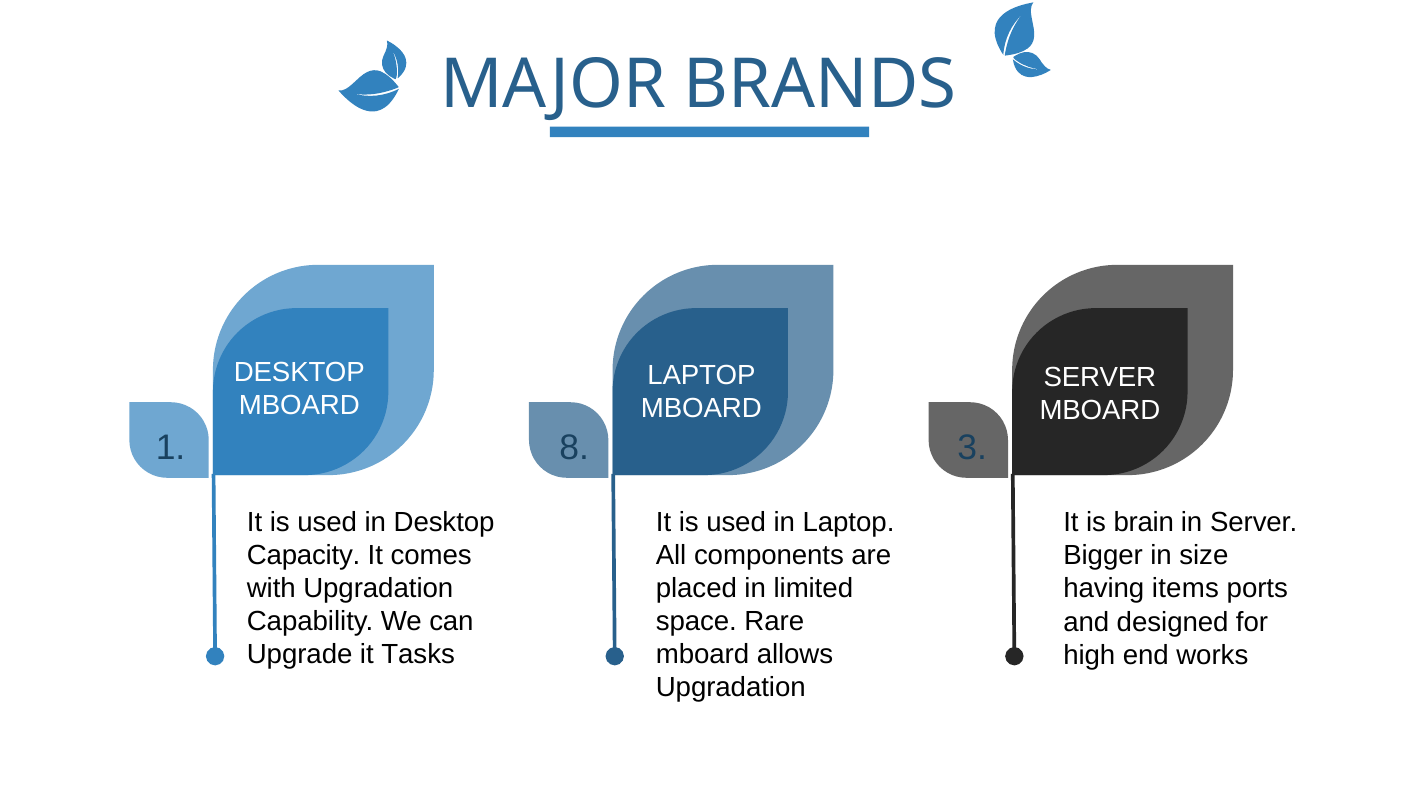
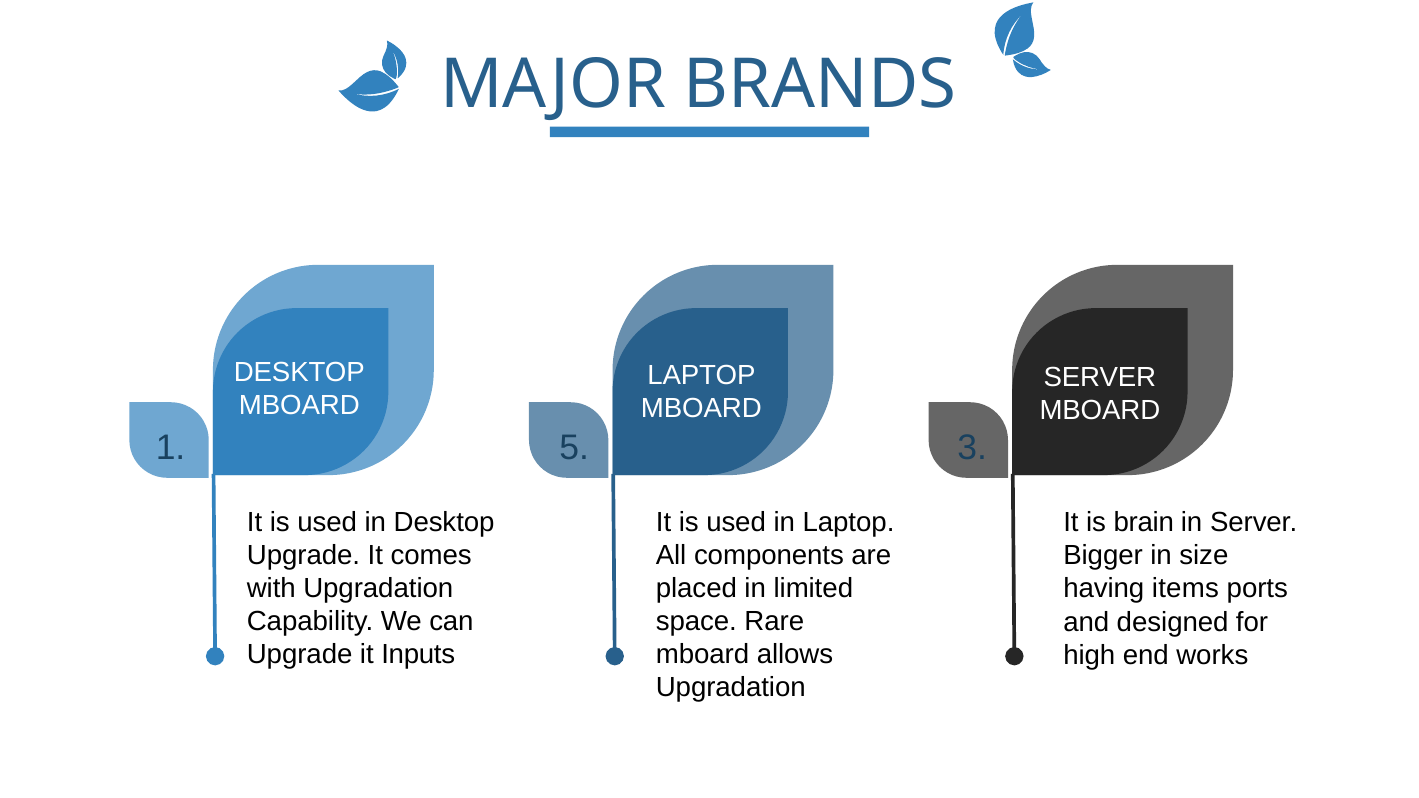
8: 8 -> 5 (574, 448)
Capacity: Capacity -> Upgrade (304, 555)
Tasks: Tasks -> Inputs (418, 654)
